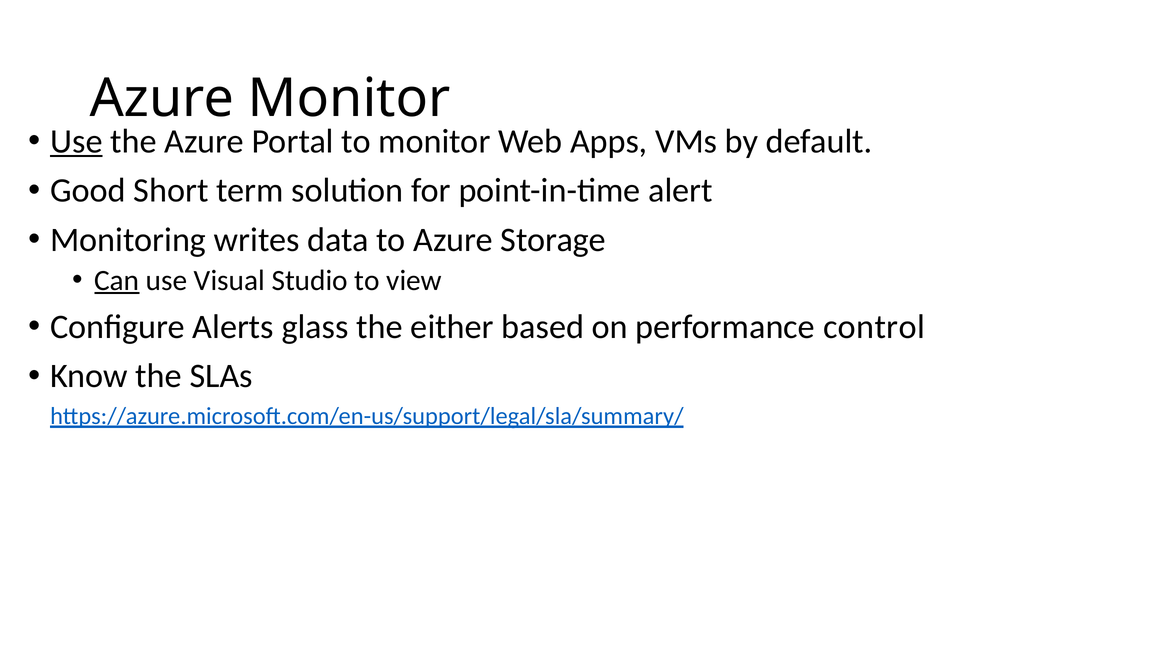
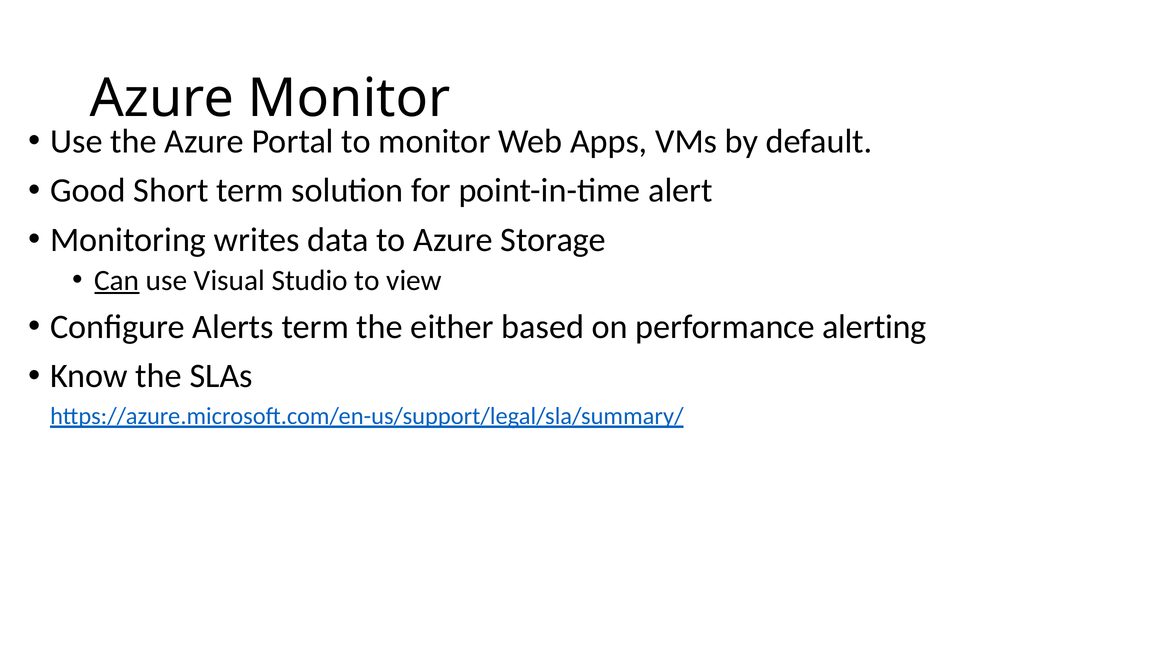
Use underline: present -> none (76, 141)
Alerts glass: glass -> term (315, 327)
control: control -> alerting (874, 327)
